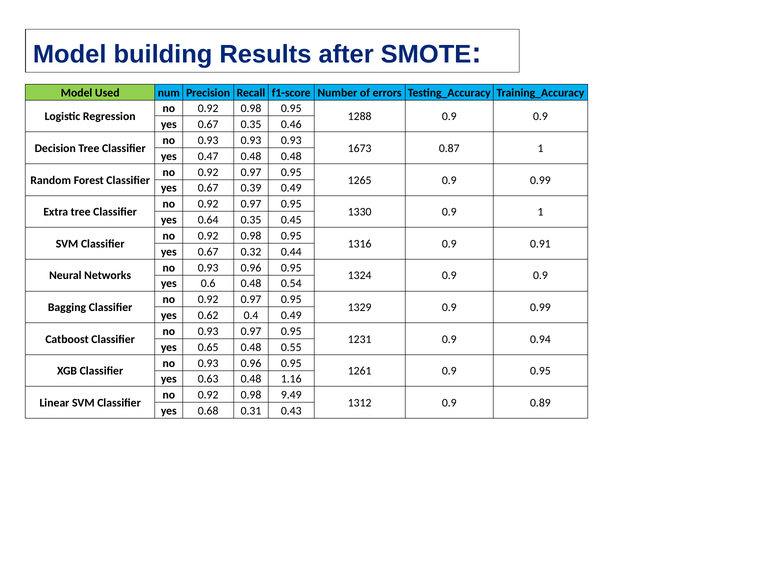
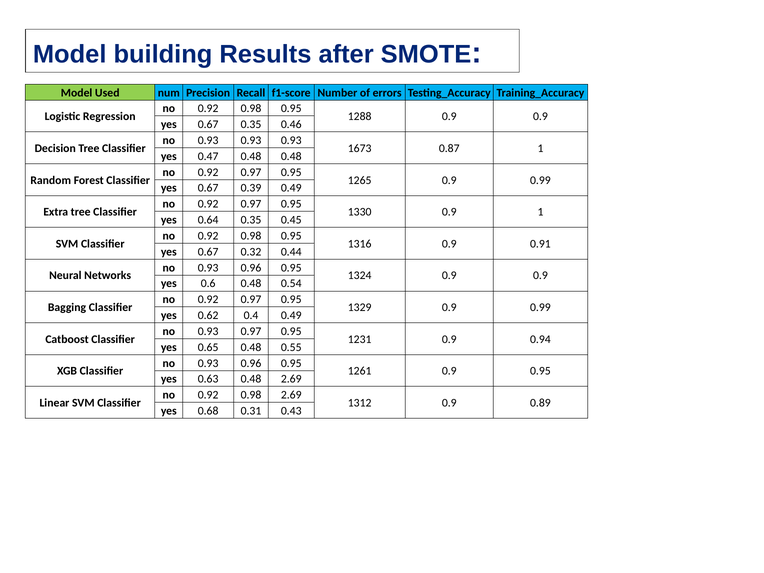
0.48 1.16: 1.16 -> 2.69 (291, 379)
0.98 9.49: 9.49 -> 2.69 (291, 395)
